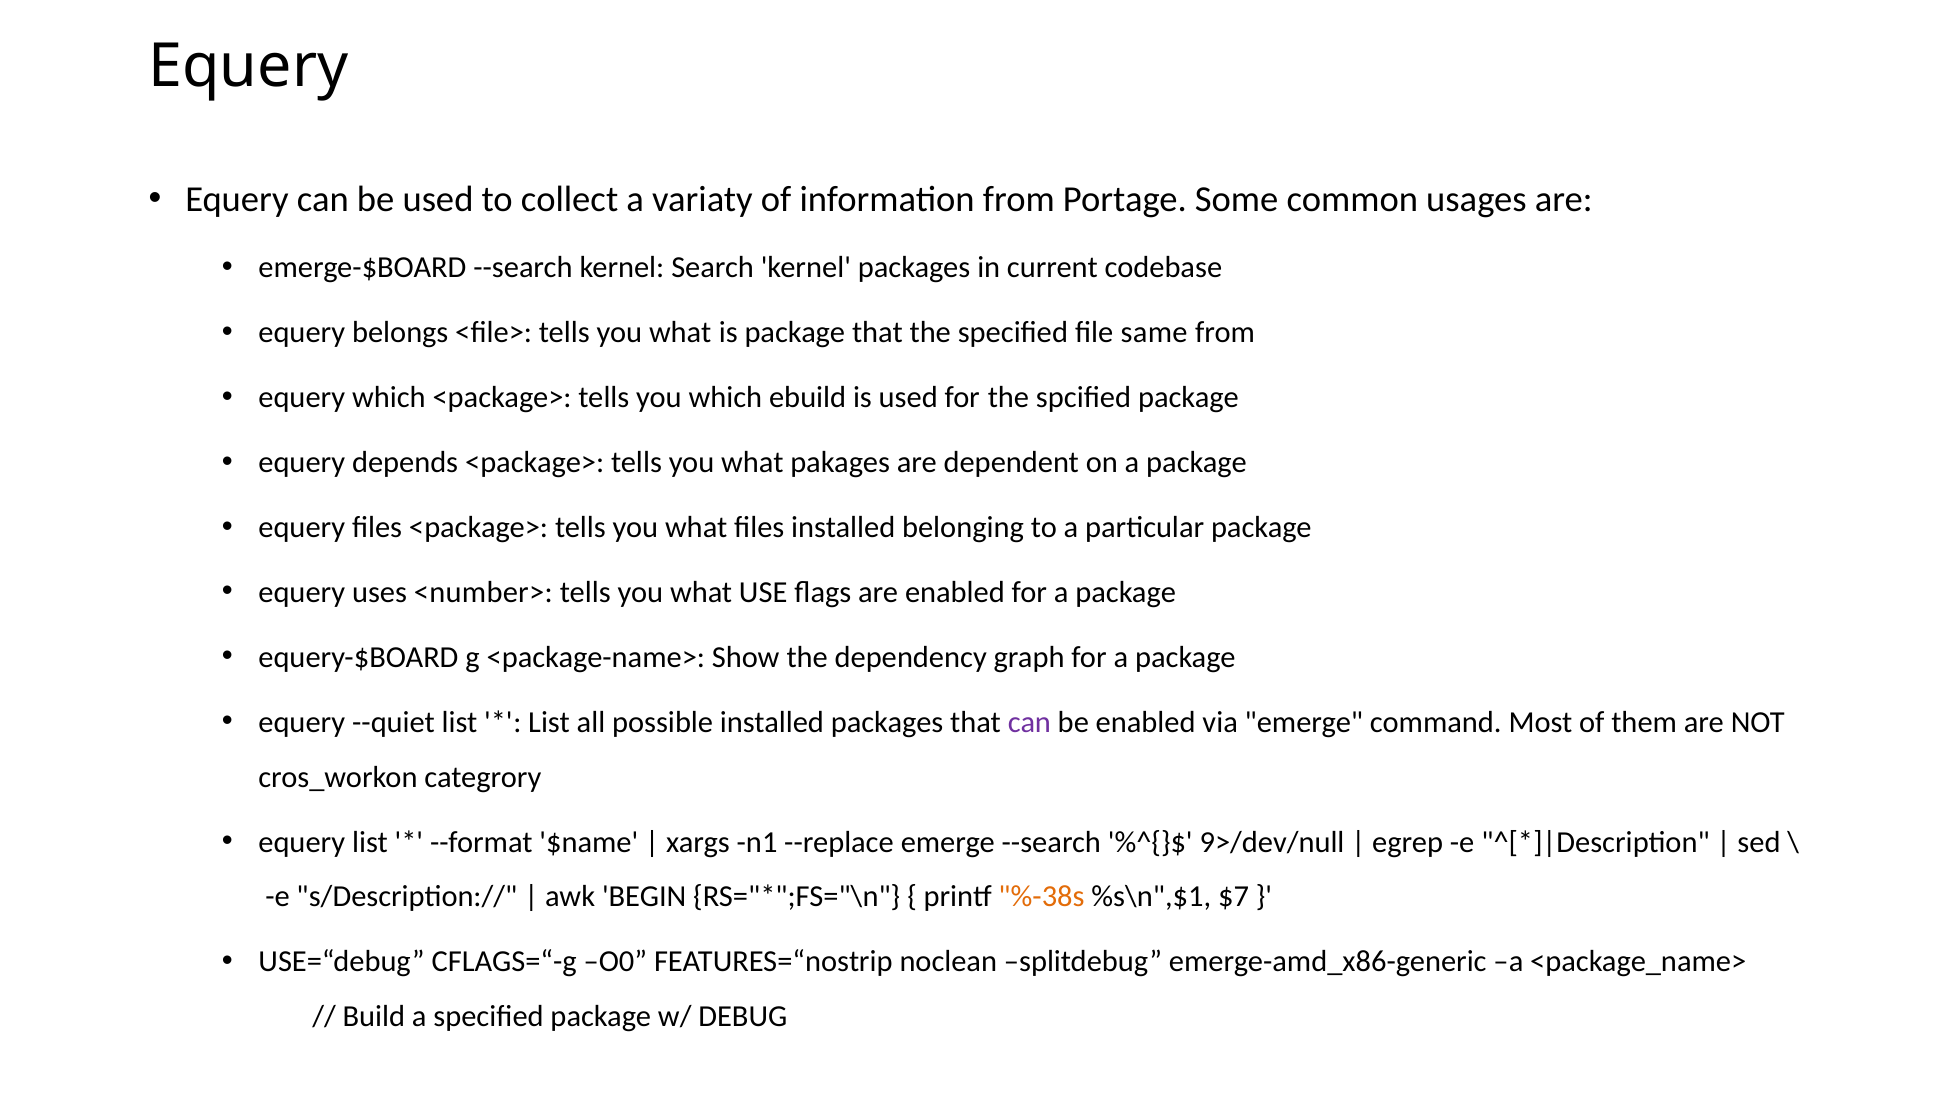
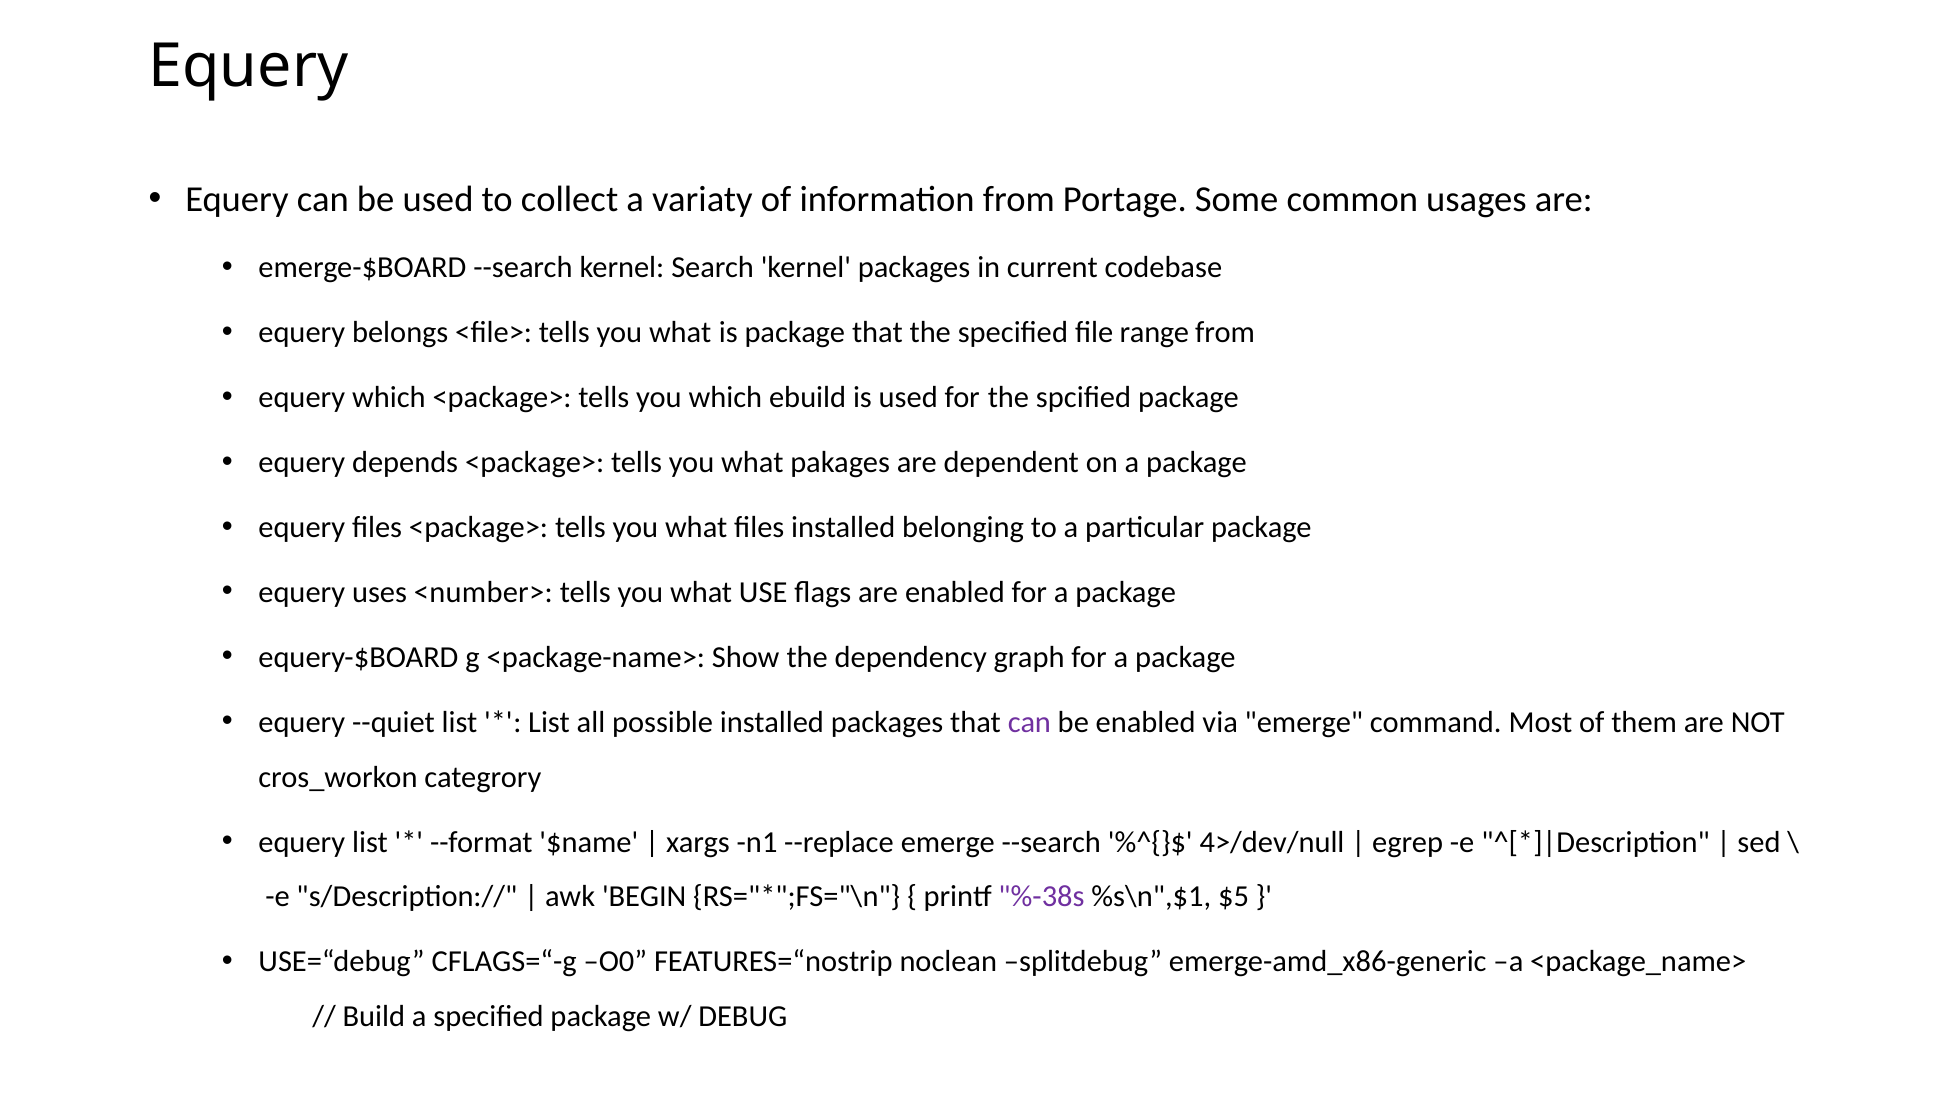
same: same -> range (1154, 333)
9>/dev/null: 9>/dev/null -> 4>/dev/null (1272, 842)
%-38s colour: orange -> purple (1042, 897)
$7: $7 -> $5 (1234, 897)
